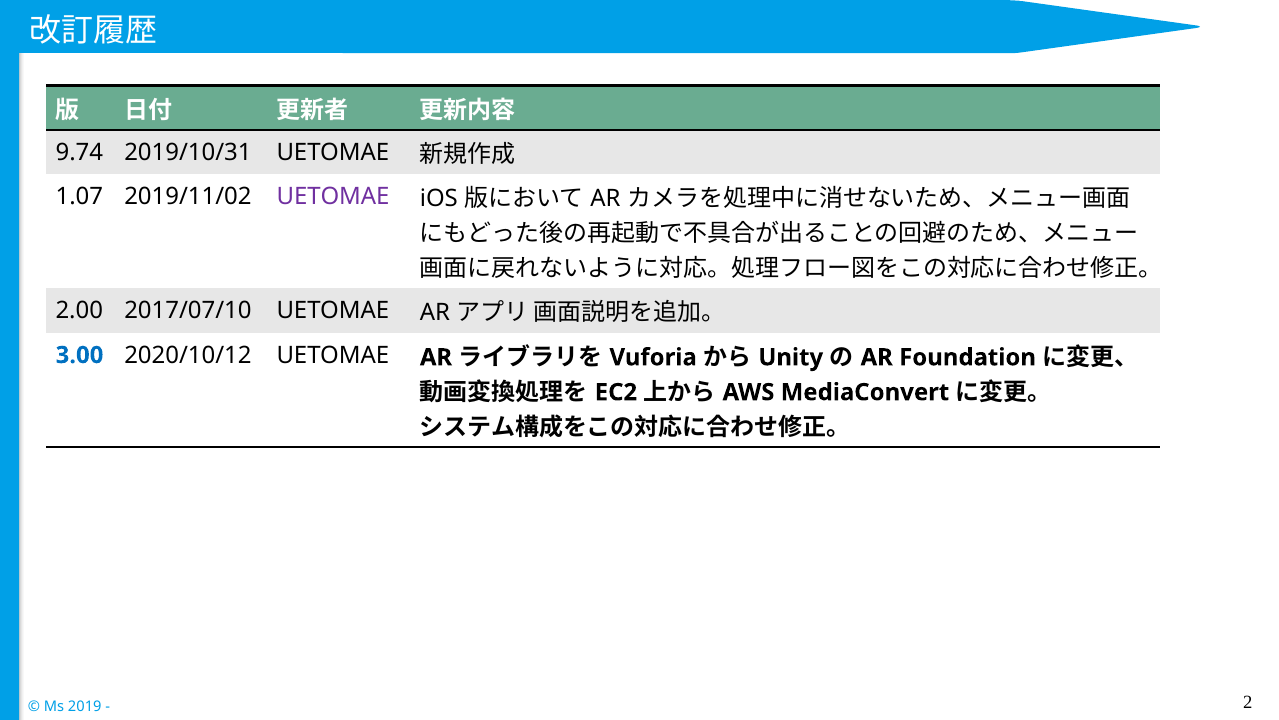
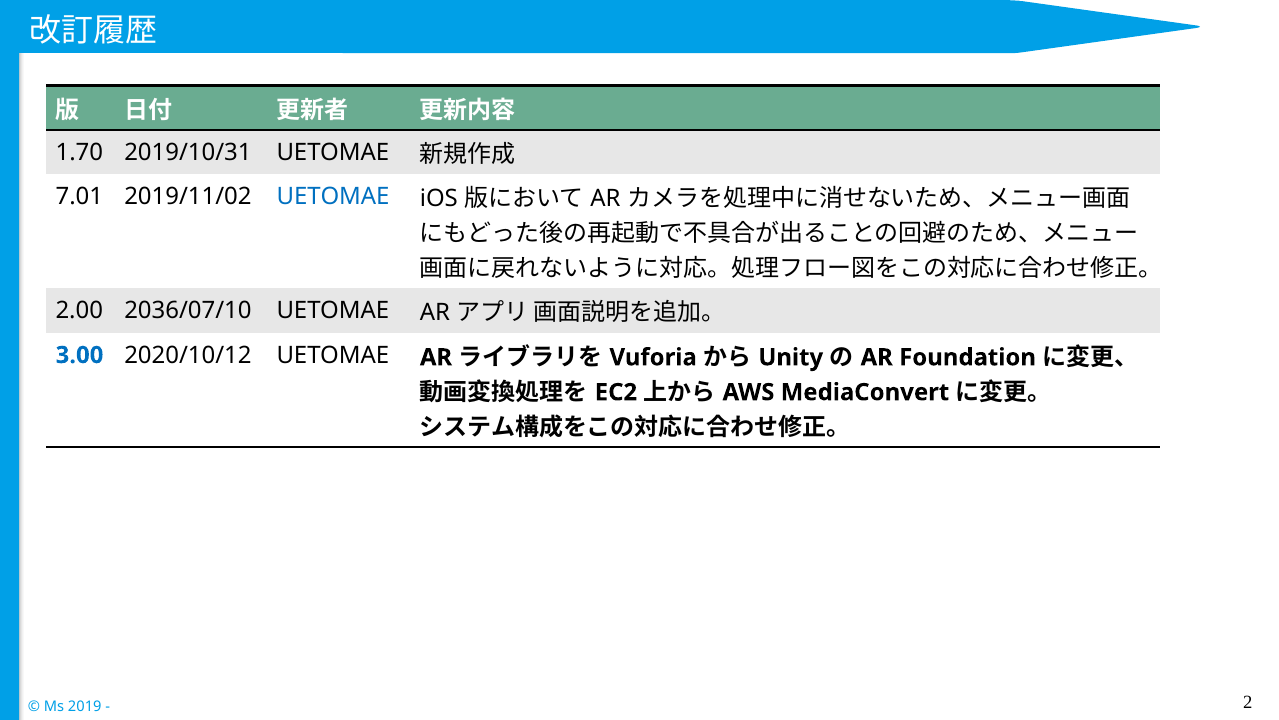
9.74: 9.74 -> 1.70 (79, 152)
1.07: 1.07 -> 7.01 (79, 197)
UETOMAE colour: purple -> blue (333, 197)
2017/07/10: 2017/07/10 -> 2036/07/10 (188, 310)
